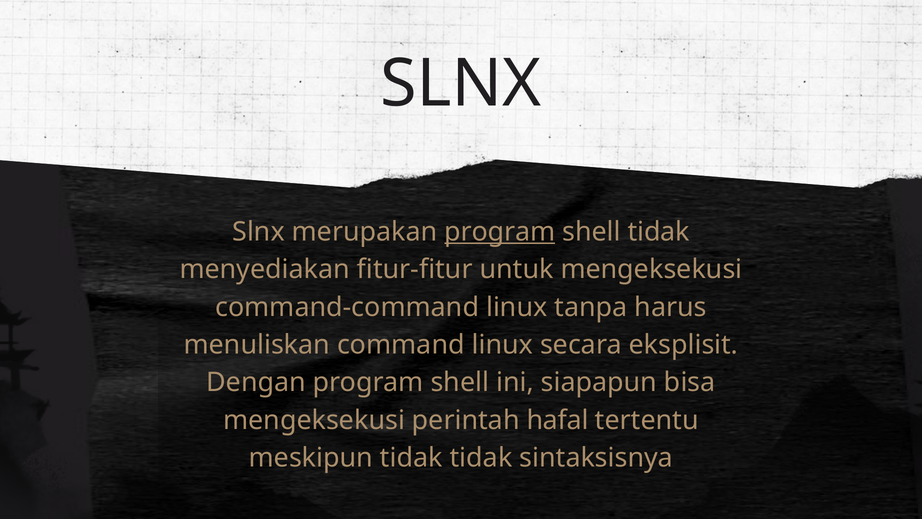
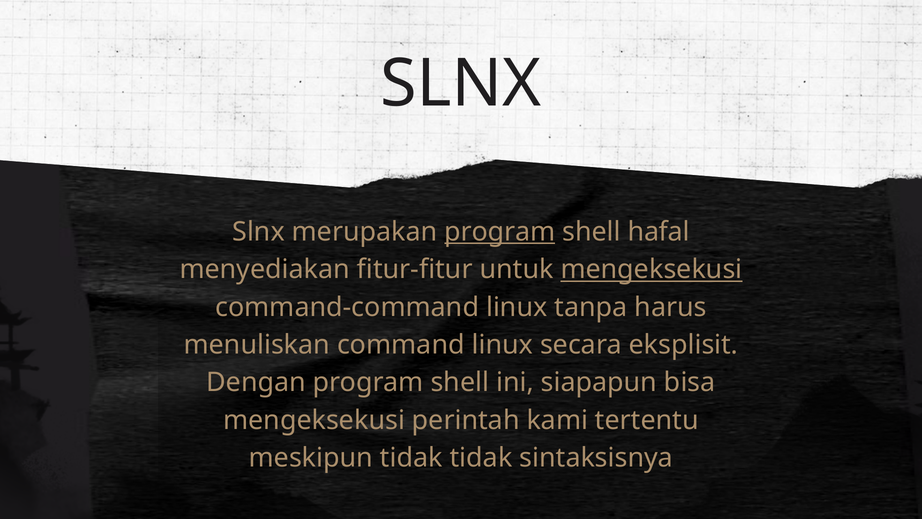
shell tidak: tidak -> hafal (659, 232)
mengeksekusi underline: none -> present (651, 269)
hafal: hafal -> kami (557, 420)
